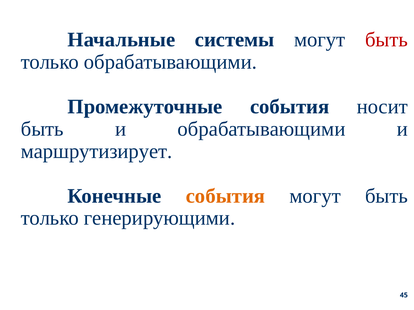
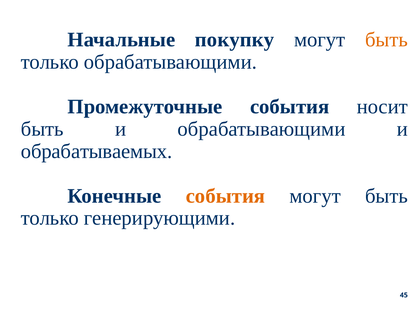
системы: системы -> покупку (235, 40)
быть colour: red -> orange (387, 40)
маршрутизирует: маршрутизирует -> обрабатываемых (97, 151)
